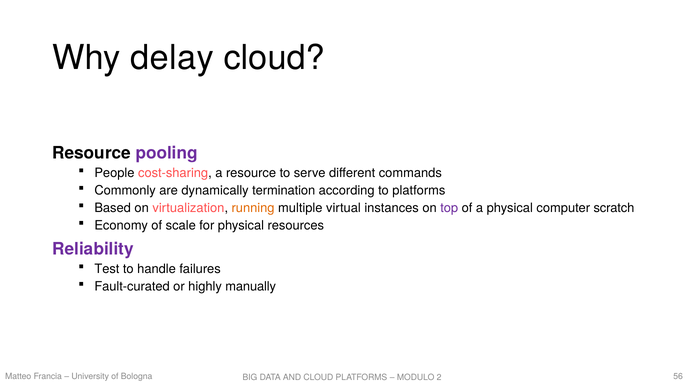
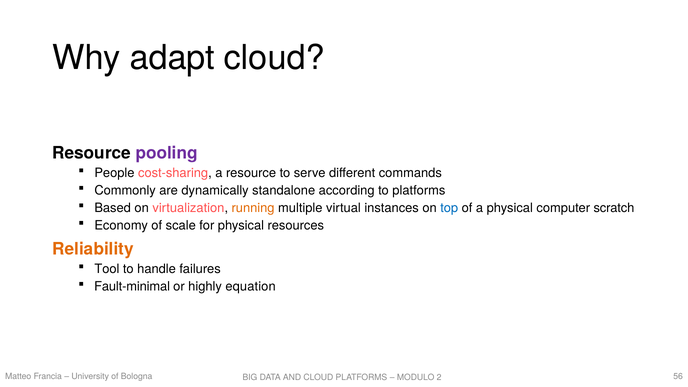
delay: delay -> adapt (172, 58)
termination: termination -> standalone (284, 191)
top colour: purple -> blue (449, 208)
Reliability colour: purple -> orange (93, 249)
Test: Test -> Tool (107, 269)
Fault-curated: Fault-curated -> Fault-minimal (132, 286)
manually: manually -> equation (251, 286)
